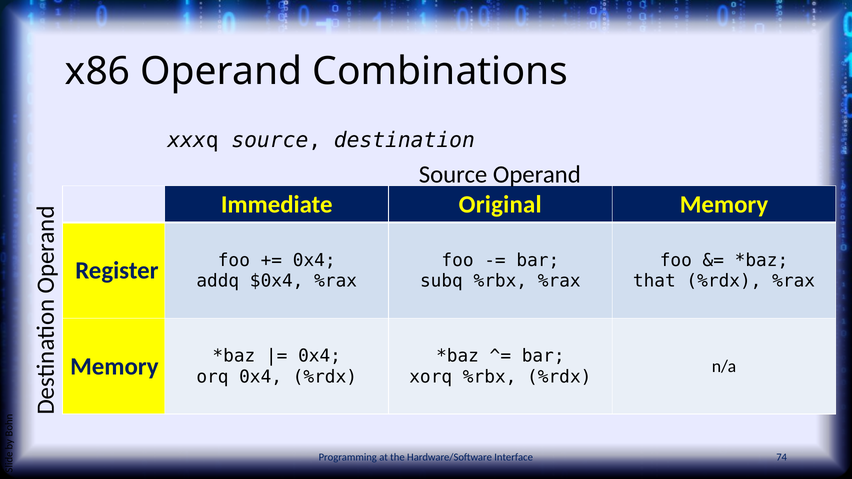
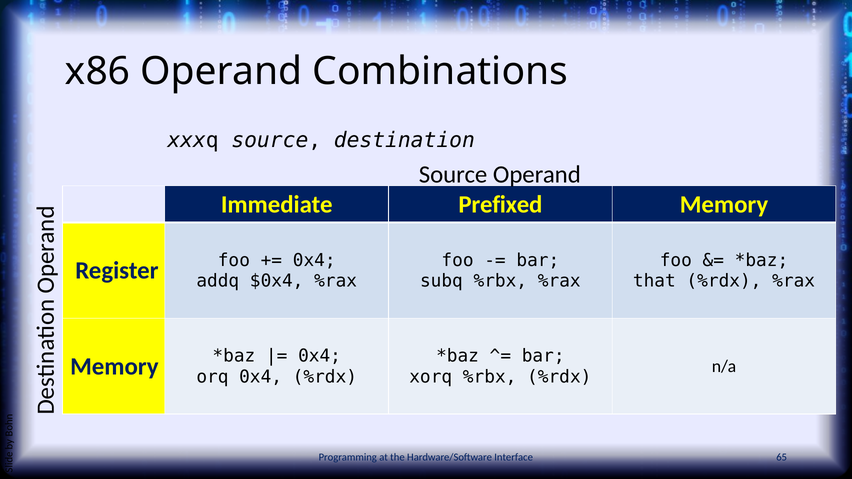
Original: Original -> Prefixed (500, 204)
74: 74 -> 65 (782, 458)
